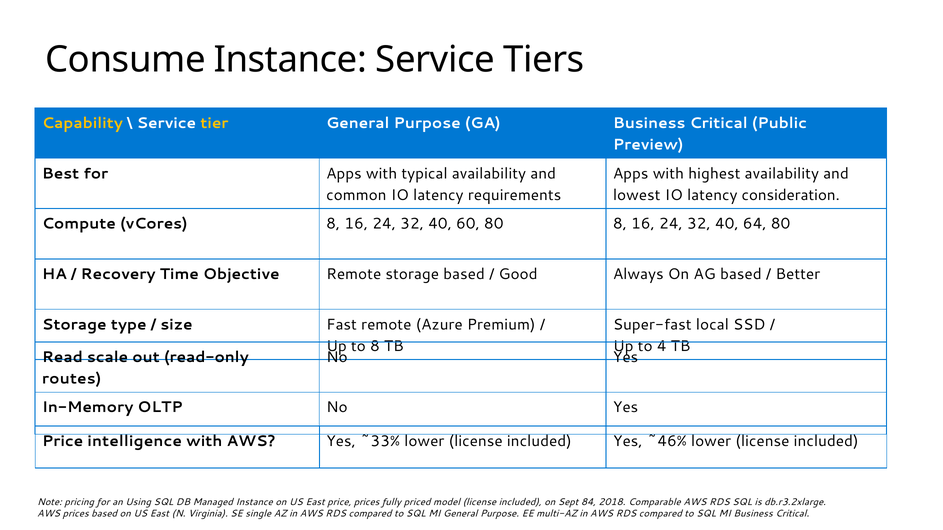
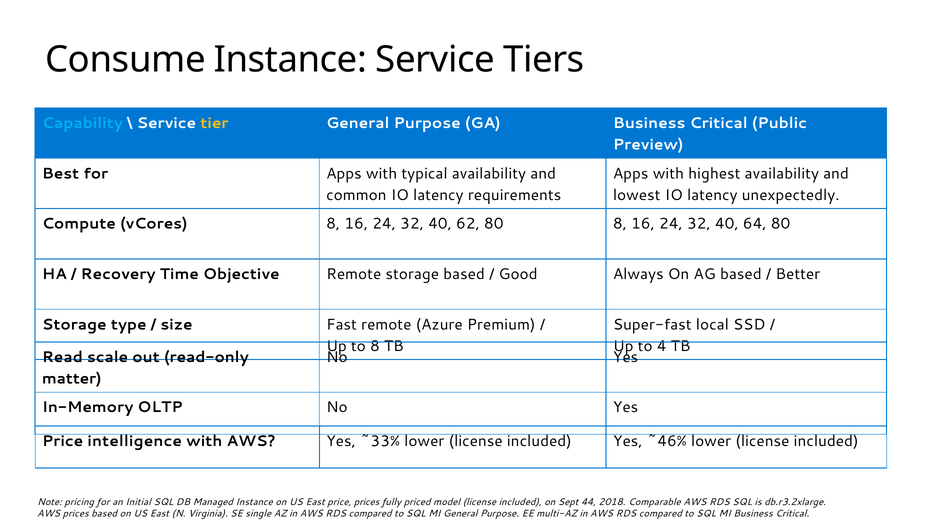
Capability colour: yellow -> light blue (82, 123)
consideration: consideration -> unexpectedly (791, 195)
60: 60 -> 62 (468, 224)
routes: routes -> matter (72, 379)
Using: Using -> Initial (138, 502)
84: 84 -> 44 (588, 502)
